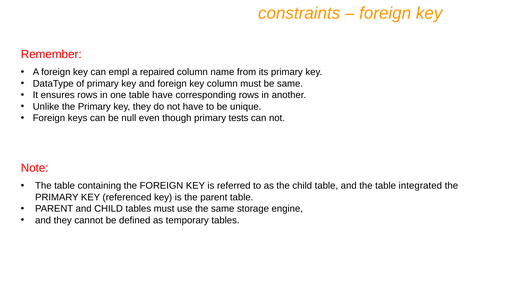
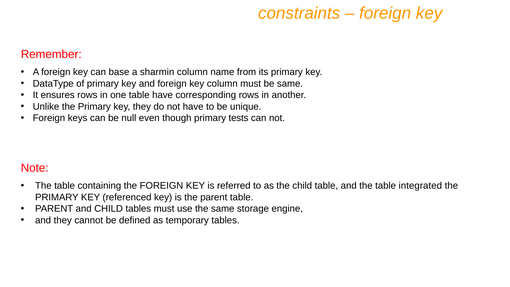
empl: empl -> base (119, 72)
repaired: repaired -> sharmin (157, 72)
